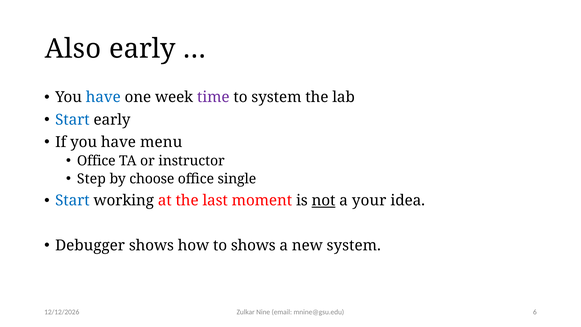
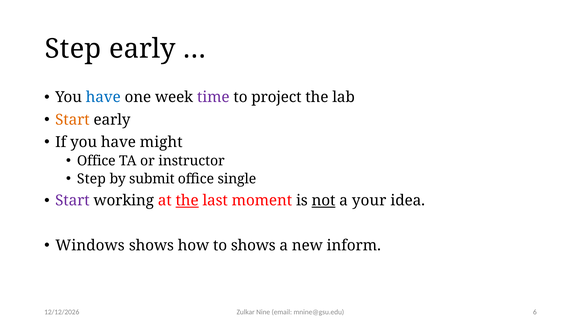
Also: Also -> Step (73, 49)
to system: system -> project (276, 97)
Start colour: blue -> orange (72, 120)
menu: menu -> might (161, 142)
choose: choose -> submit (152, 179)
Start colour: blue -> purple (72, 201)
the underline: none -> present (187, 201)
Debugger: Debugger -> Windows (90, 245)
new system: system -> inform (354, 245)
